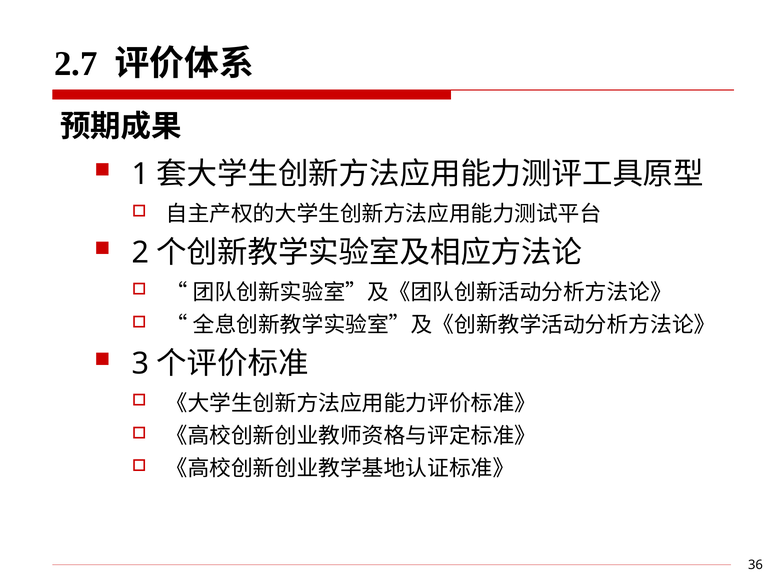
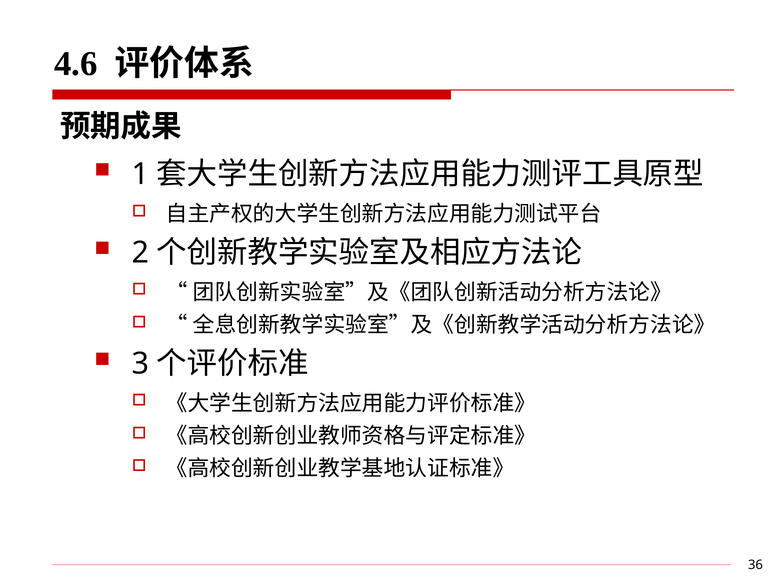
2.7: 2.7 -> 4.6 (76, 64)
